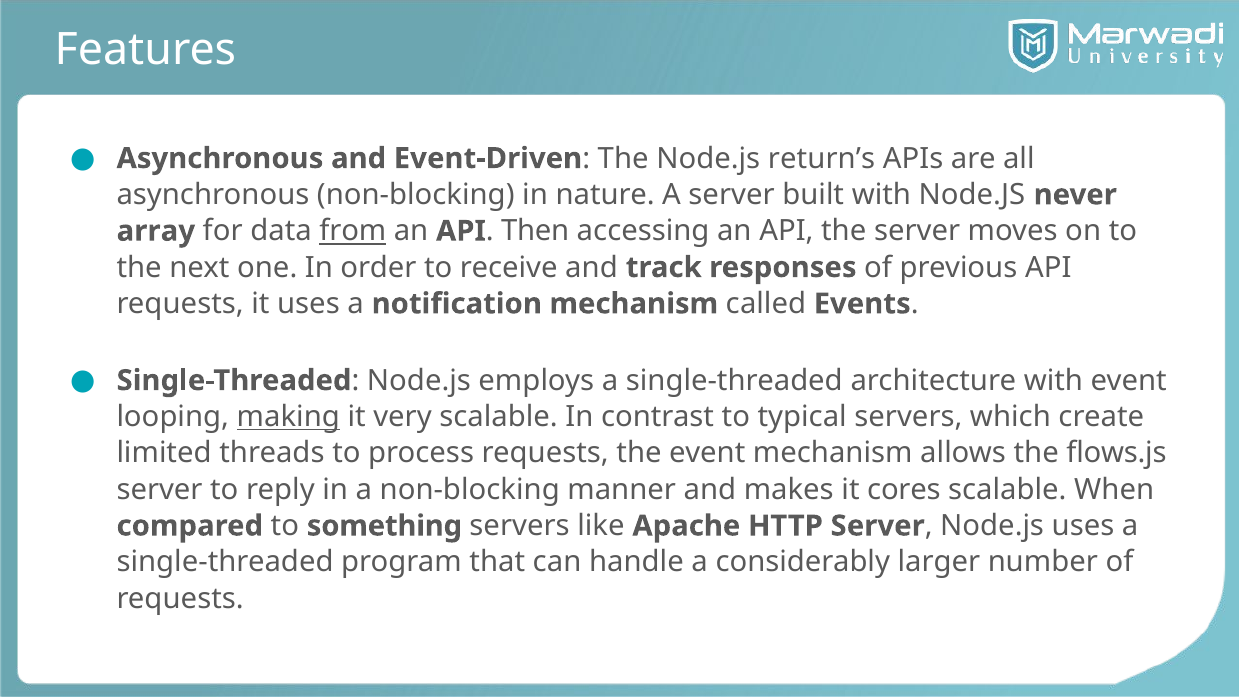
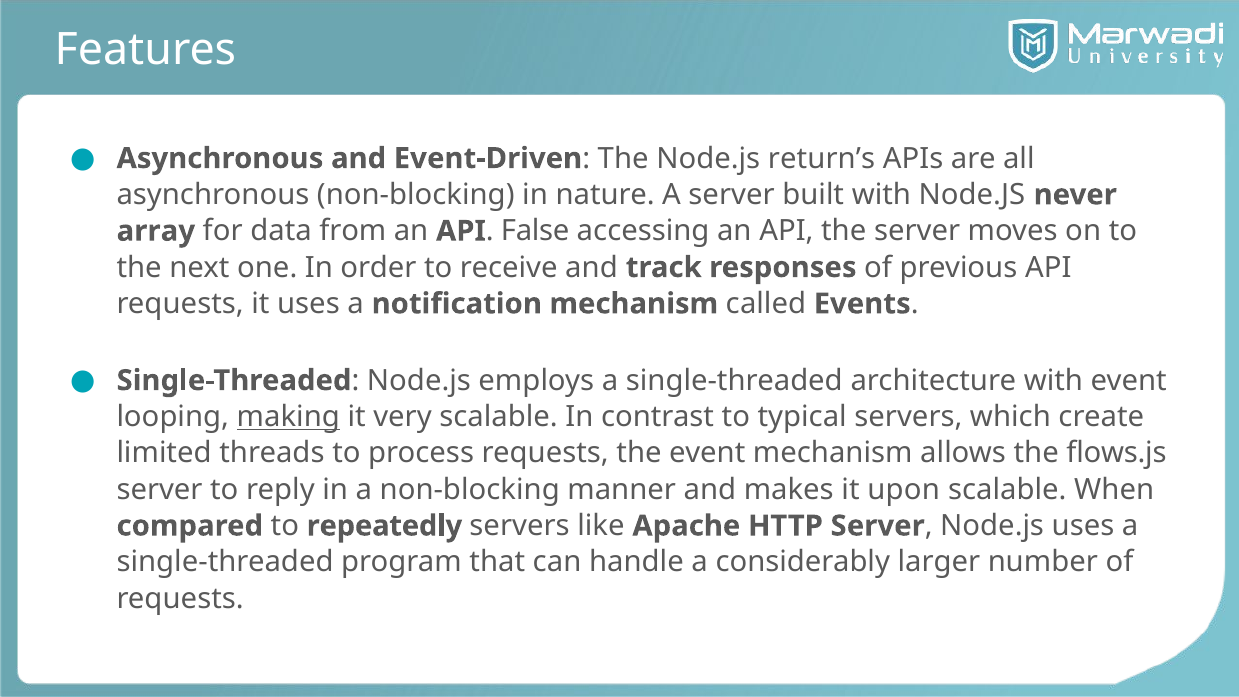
from underline: present -> none (353, 231)
Then: Then -> False (535, 231)
cores: cores -> upon (904, 490)
something: something -> repeatedly (384, 526)
